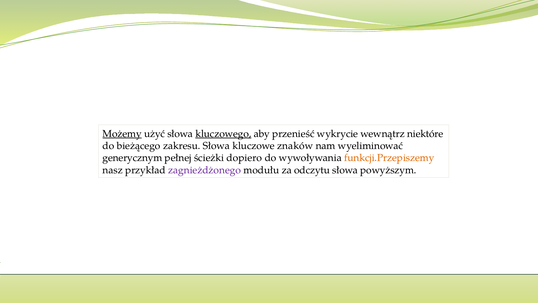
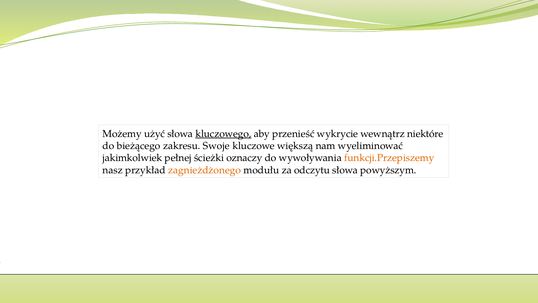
Możemy underline: present -> none (122, 134)
zakresu Słowa: Słowa -> Swoje (216, 146)
znaków: znaków -> większą (295, 146)
generycznym: generycznym -> jakimkolwiek (132, 158)
dopiero: dopiero -> oznaczy (244, 158)
zagnieżdżonego colour: purple -> orange (205, 170)
